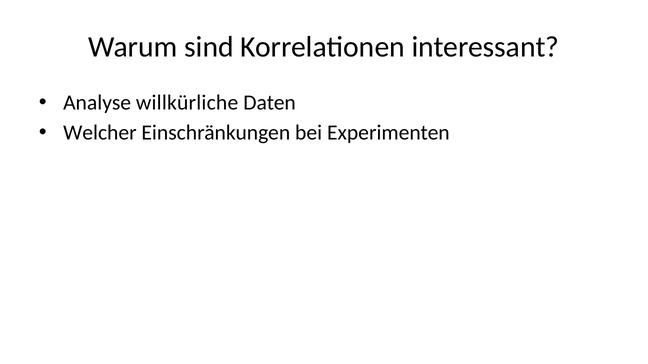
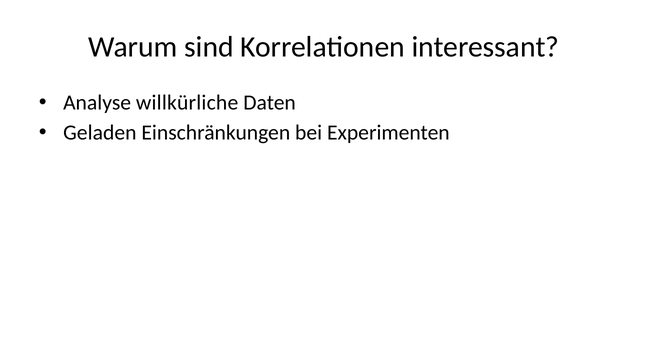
Welcher: Welcher -> Geladen (100, 133)
